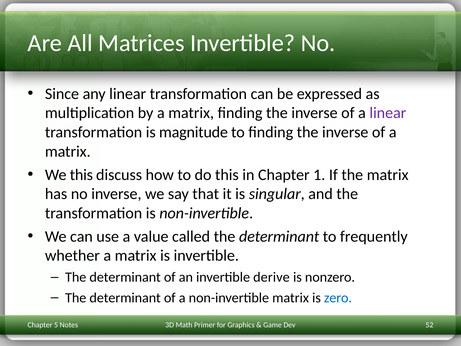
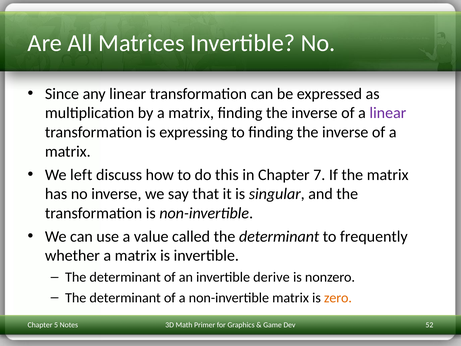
magnitude: magnitude -> expressing (193, 132)
We this: this -> left (81, 175)
1: 1 -> 7 (319, 175)
zero colour: blue -> orange (338, 298)
